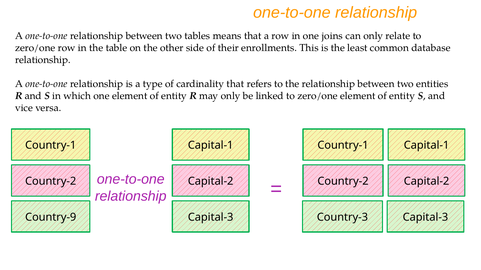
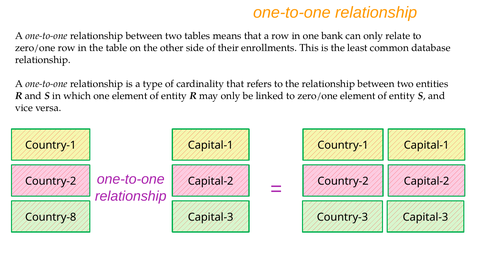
joins: joins -> bank (332, 36)
Country-9: Country-9 -> Country-8 (51, 218)
